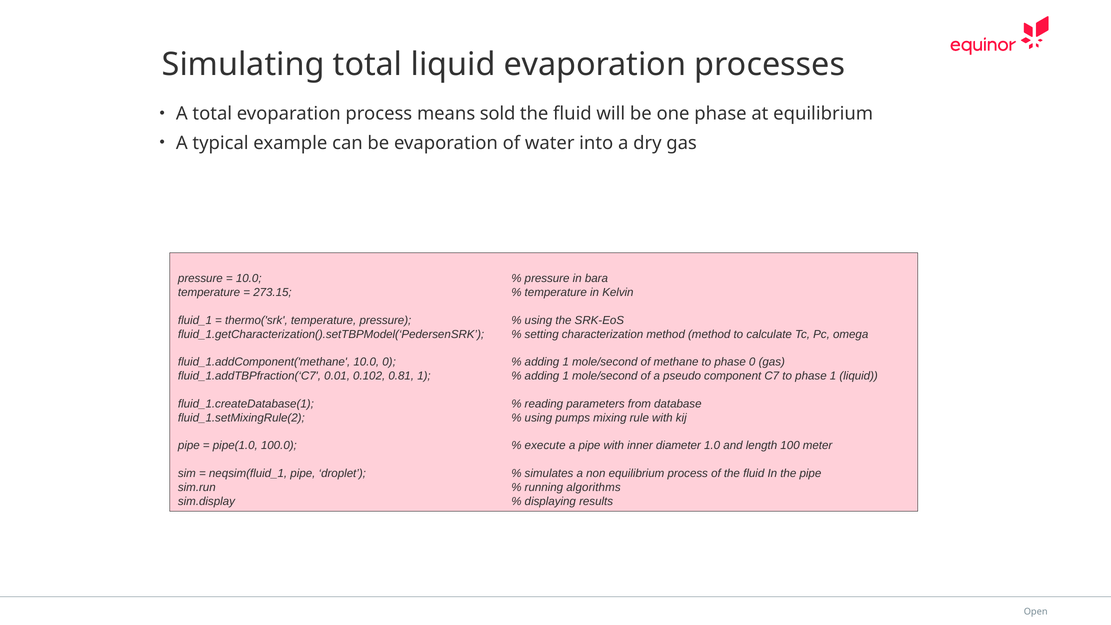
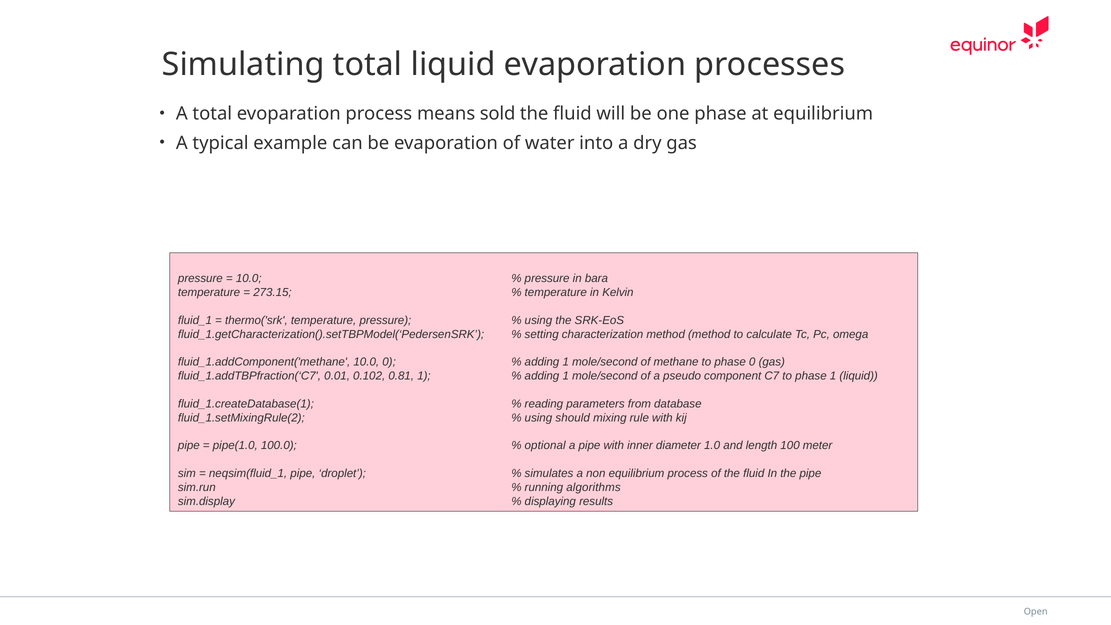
pumps: pumps -> should (573, 418)
execute: execute -> optional (545, 446)
